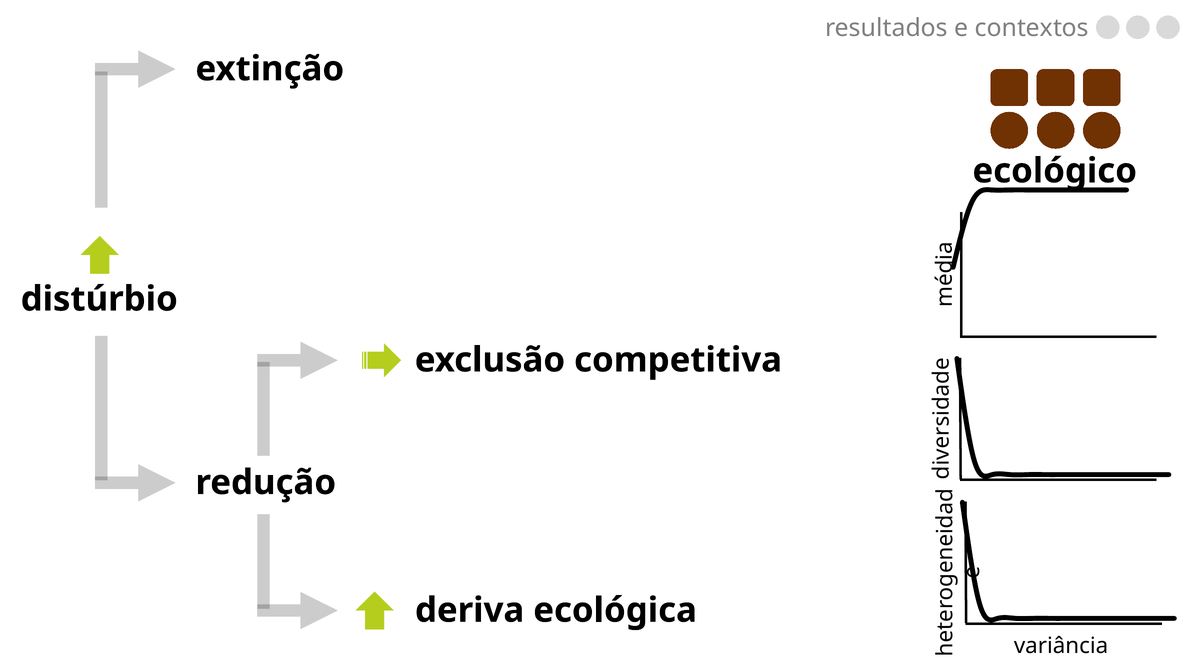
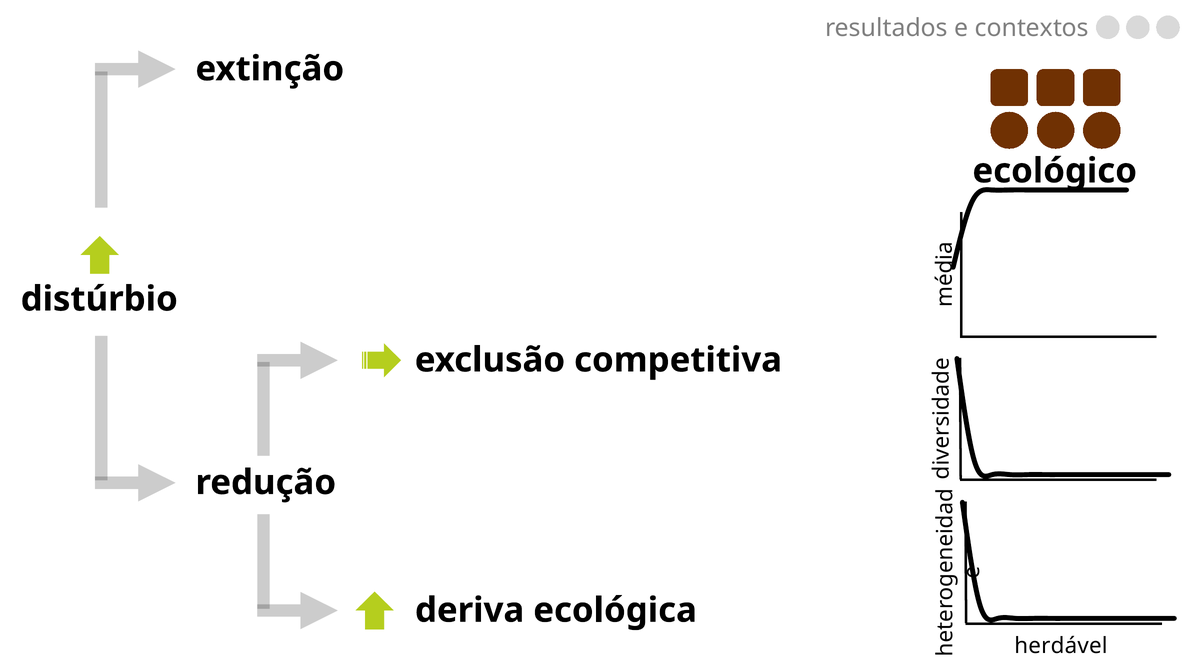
variância: variância -> herdável (1061, 647)
